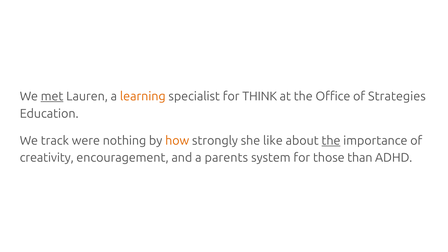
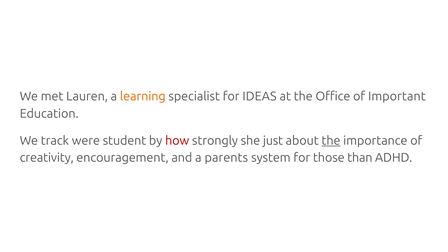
met underline: present -> none (52, 96)
THINK: THINK -> IDEAS (260, 96)
Strategies: Strategies -> Important (397, 96)
nothing: nothing -> student (124, 141)
how colour: orange -> red (177, 141)
like: like -> just (273, 141)
